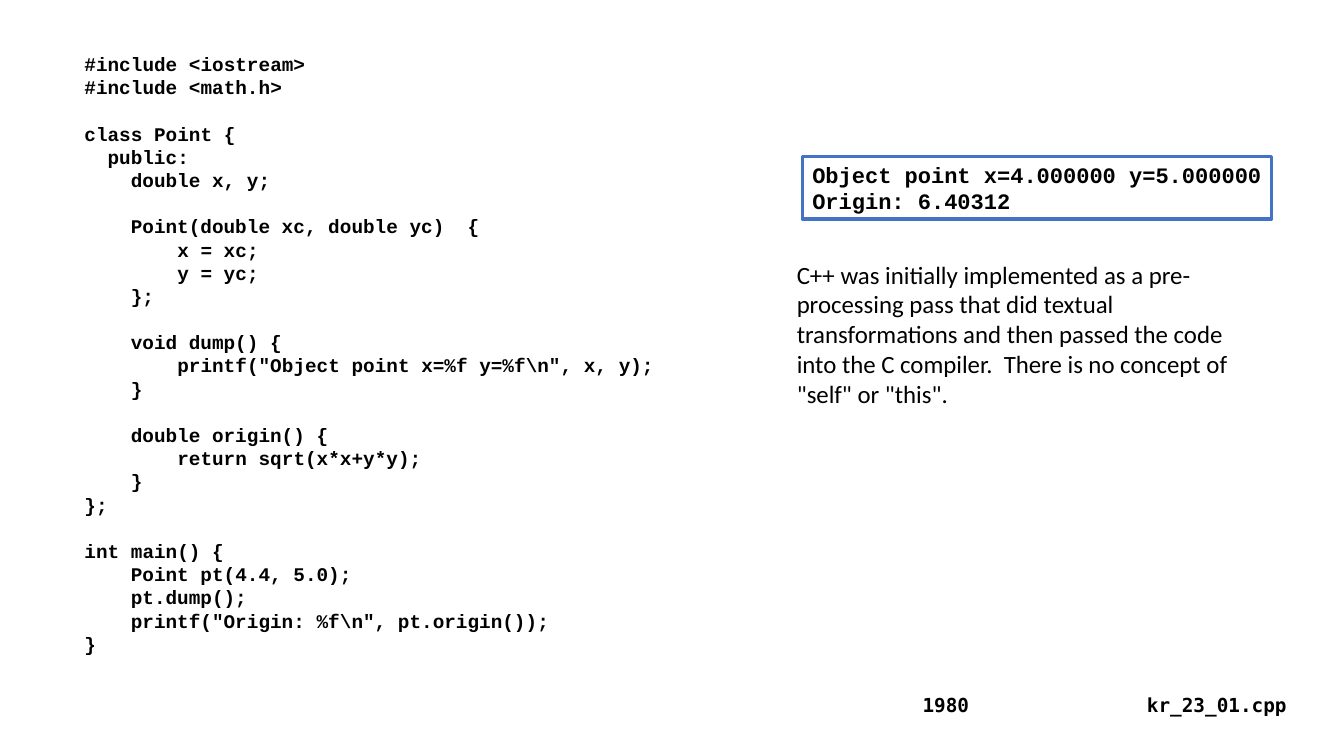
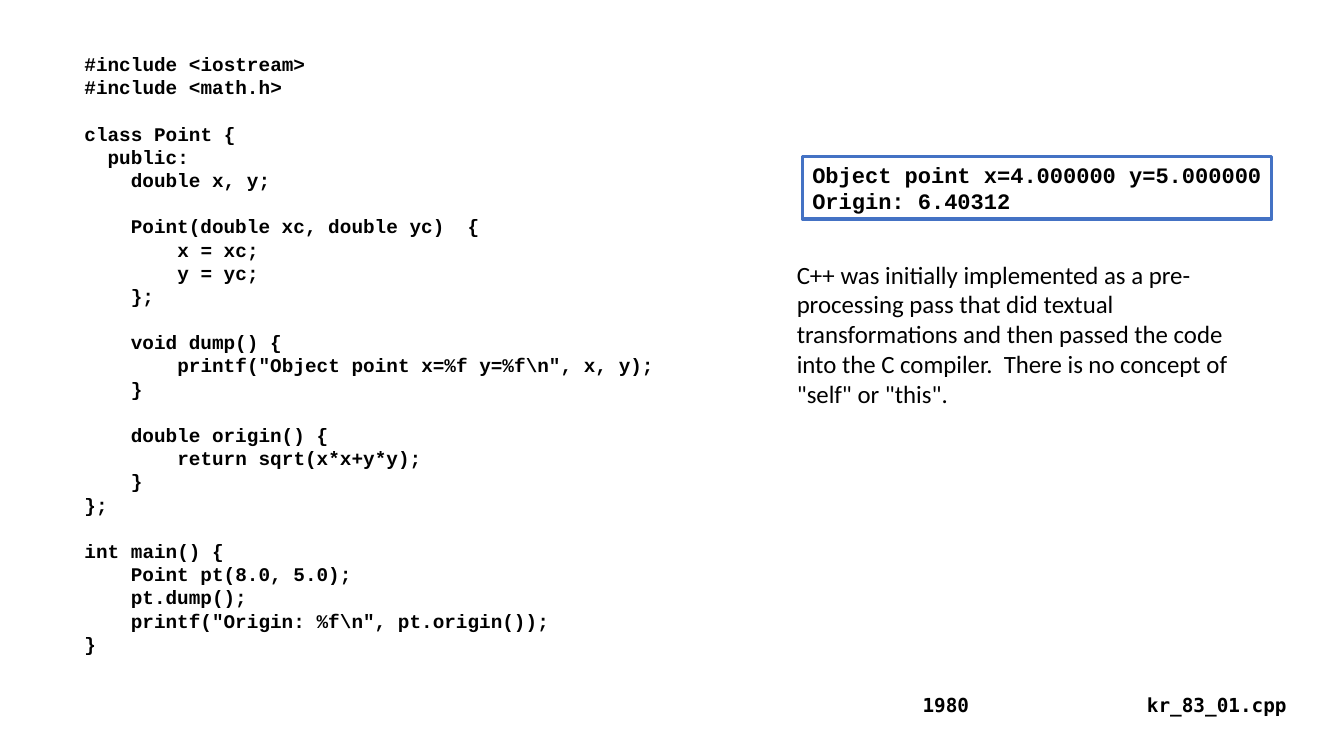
pt(4.4: pt(4.4 -> pt(8.0 (241, 576)
kr_23_01.cpp: kr_23_01.cpp -> kr_83_01.cpp (1217, 707)
